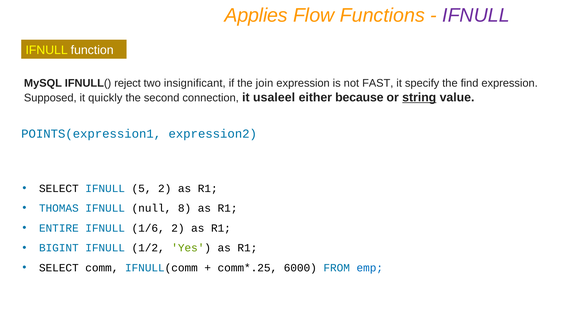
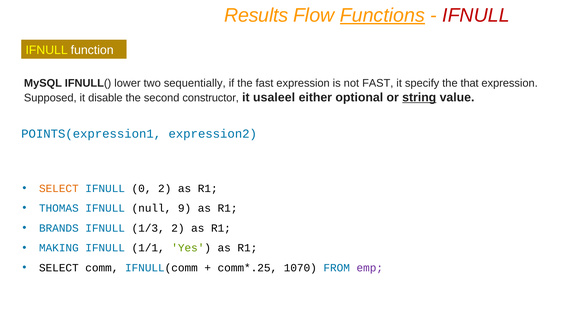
Applies: Applies -> Results (256, 15)
Functions underline: none -> present (382, 15)
IFNULL colour: purple -> red (476, 15)
reject: reject -> lower (127, 83)
insignificant: insignificant -> sequentially (195, 83)
the join: join -> fast (265, 83)
find: find -> that (470, 83)
quickly: quickly -> disable (105, 98)
connection: connection -> constructor (211, 98)
because: because -> optional (359, 97)
SELECT colour: black -> orange (59, 188)
5: 5 -> 0 (142, 188)
8: 8 -> 9 (185, 208)
ENTIRE: ENTIRE -> BRANDS (59, 228)
1/6: 1/6 -> 1/3 (148, 228)
BIGINT: BIGINT -> MAKING (59, 248)
1/2: 1/2 -> 1/1 (148, 248)
6000: 6000 -> 1070 (300, 268)
emp colour: blue -> purple (370, 268)
